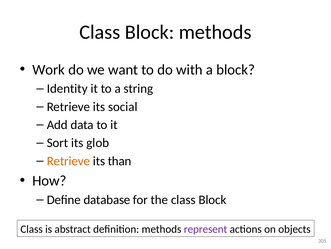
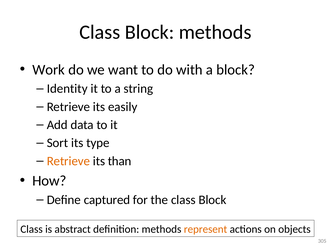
social: social -> easily (123, 106)
glob: glob -> type (98, 143)
database: database -> captured (107, 199)
represent colour: purple -> orange (206, 229)
